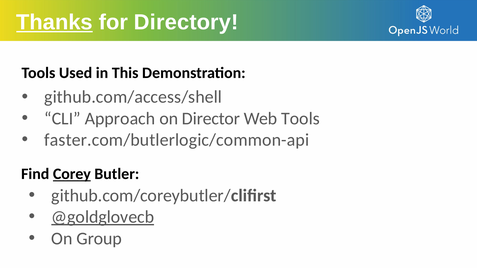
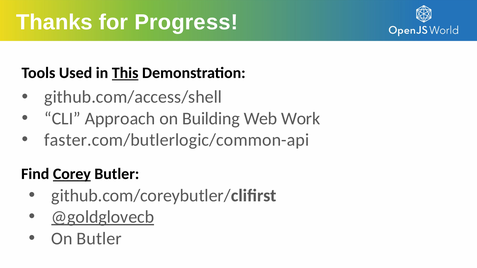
Thanks underline: present -> none (54, 22)
Directory: Directory -> Progress (186, 22)
This underline: none -> present (125, 73)
Director: Director -> Building (211, 119)
Web Tools: Tools -> Work (301, 119)
On Group: Group -> Butler (99, 239)
